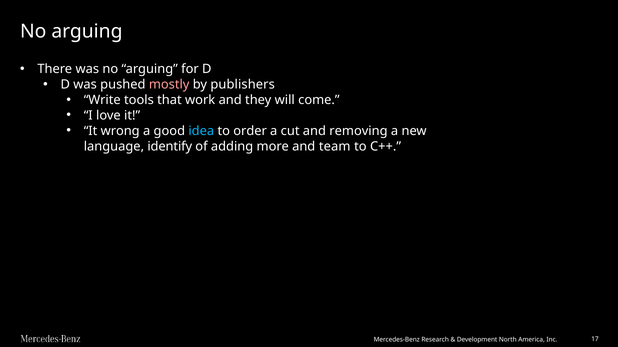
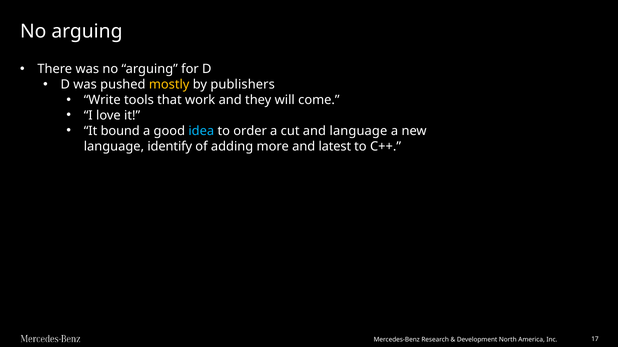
mostly colour: pink -> yellow (169, 85)
wrong: wrong -> bound (120, 131)
and removing: removing -> language (358, 131)
team: team -> latest (335, 147)
